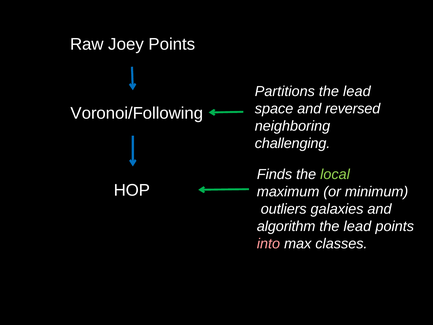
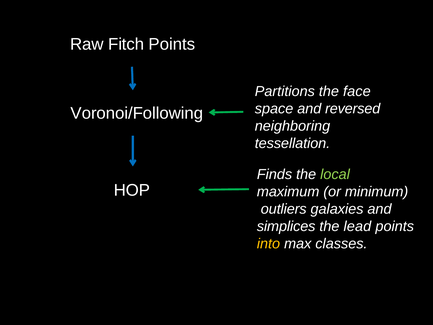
Joey: Joey -> Fitch (126, 44)
Partitions the lead: lead -> face (357, 91)
challenging: challenging -> tessellation (292, 143)
algorithm: algorithm -> simplices (286, 226)
into colour: pink -> yellow (268, 243)
